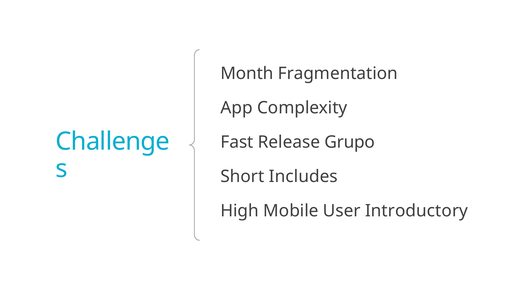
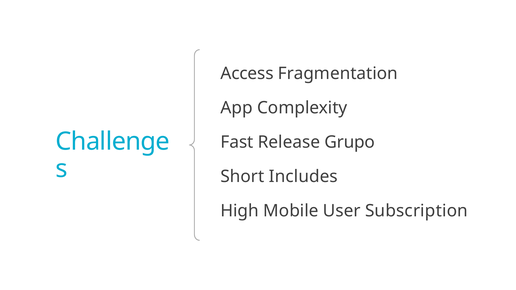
Month: Month -> Access (247, 73)
Introductory: Introductory -> Subscription (416, 211)
